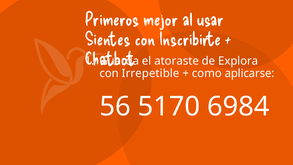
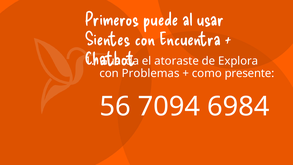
mejor: mejor -> puede (161, 20)
Inscribirte: Inscribirte -> Encuentra (190, 39)
Irrepetible: Irrepetible -> Problemas (151, 73)
aplicarse: aplicarse -> presente (249, 73)
5170: 5170 -> 7094 (169, 106)
